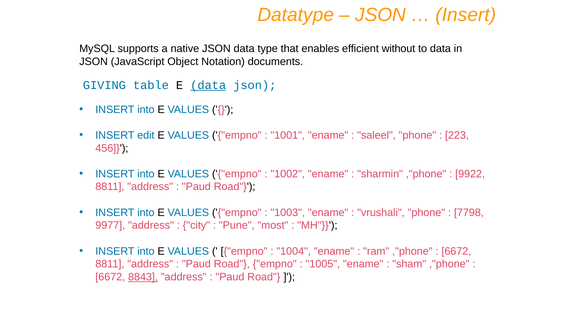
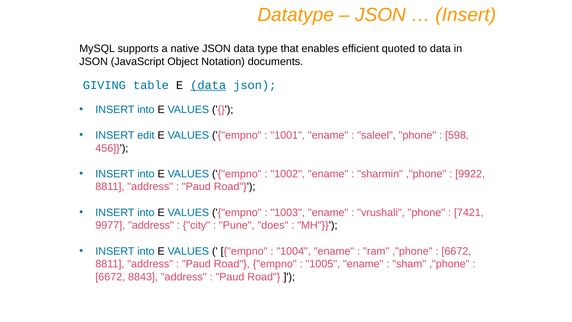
without: without -> quoted (398, 49)
223: 223 -> 598 (457, 135)
7798: 7798 -> 7421 (469, 212)
most: most -> does (273, 225)
8843 underline: present -> none (143, 277)
